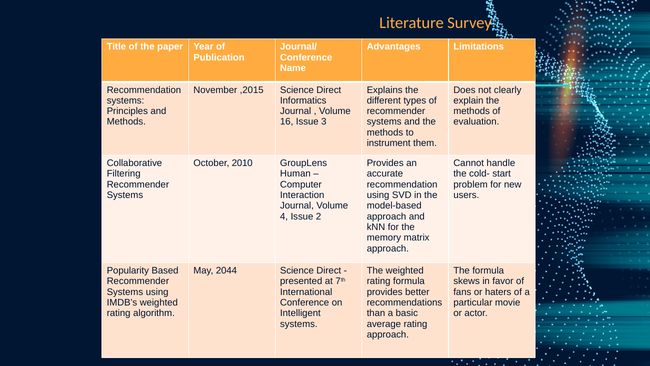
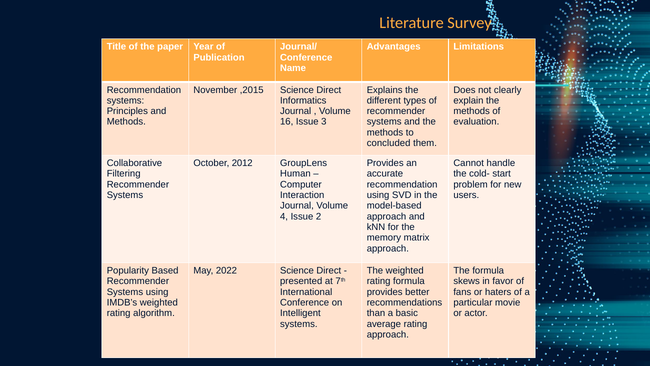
instrument: instrument -> concluded (389, 143)
2010: 2010 -> 2012 (242, 163)
2044: 2044 -> 2022 (226, 270)
